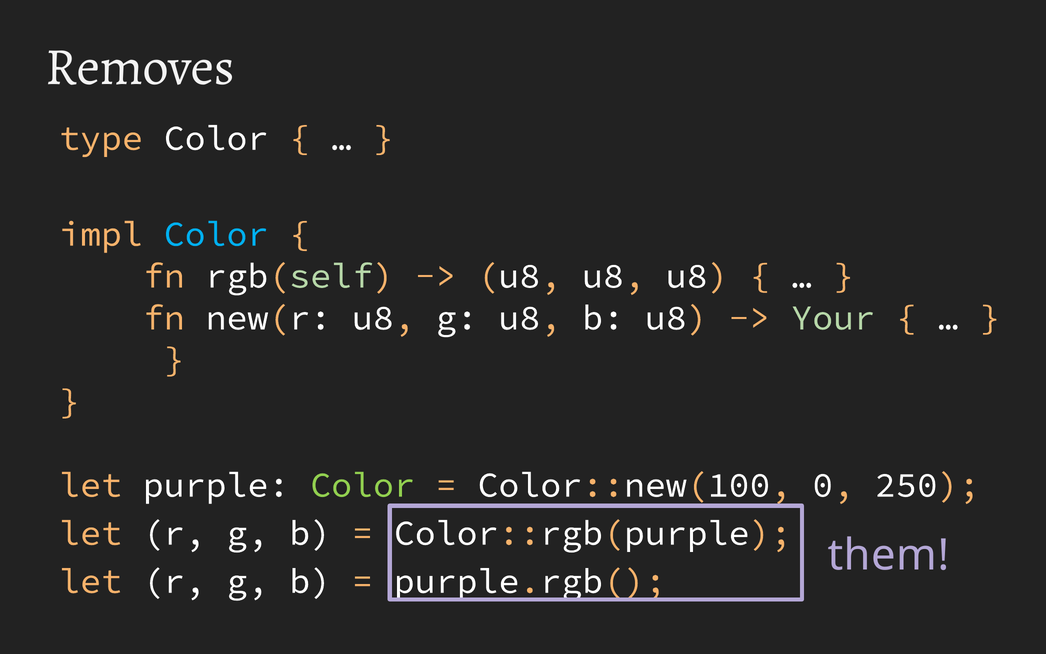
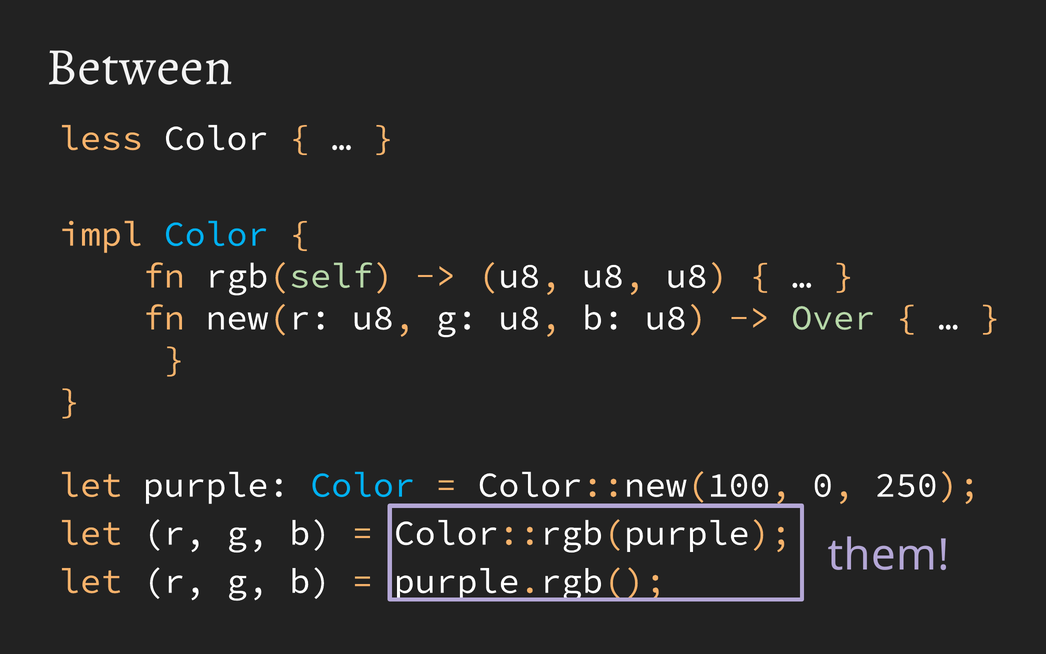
Removes: Removes -> Between (140, 67)
type: type -> less (101, 138)
Your: Your -> Over (833, 318)
Color colour: light green -> light blue (363, 485)
